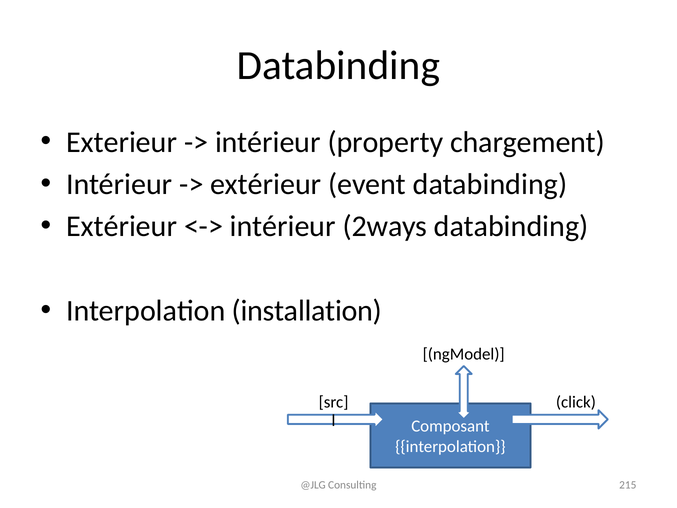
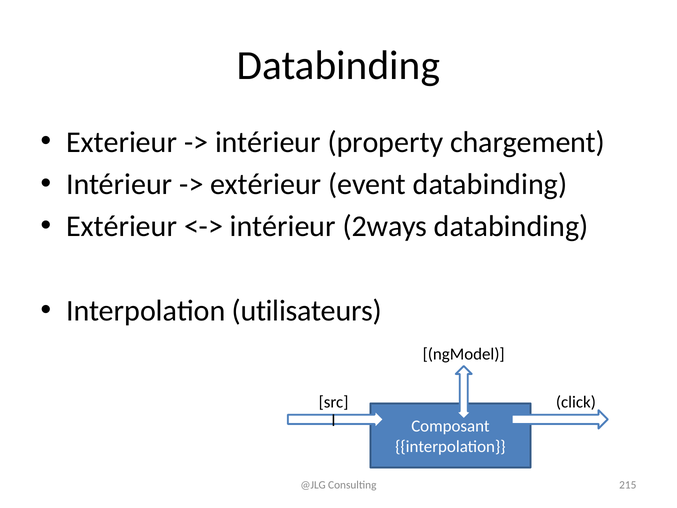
installation: installation -> utilisateurs (307, 311)
